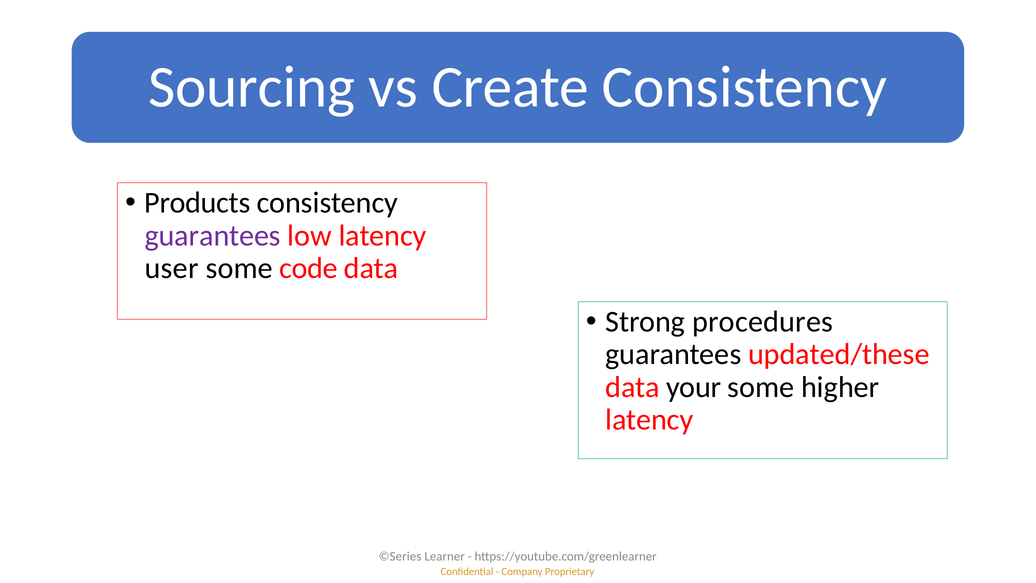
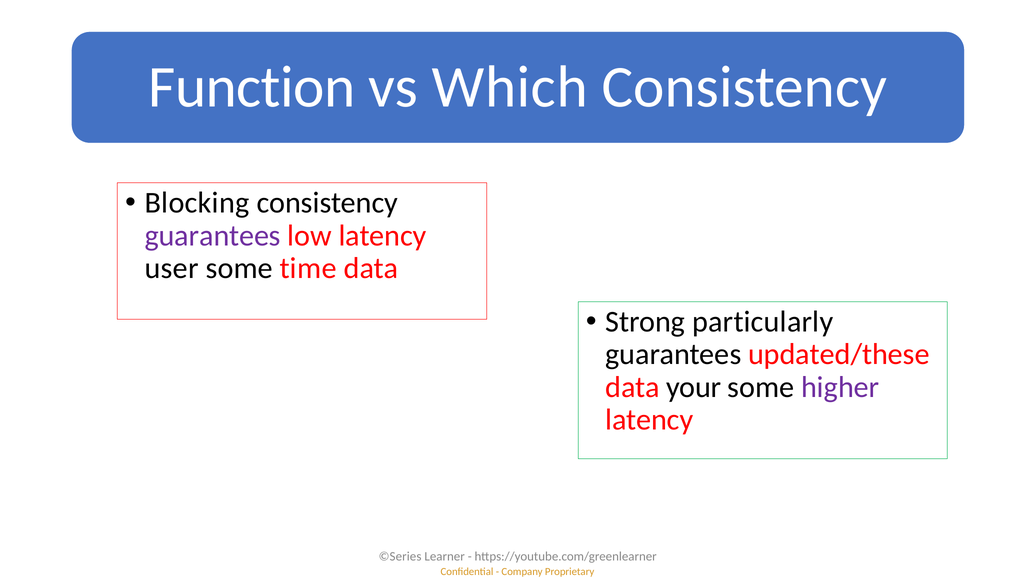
Sourcing: Sourcing -> Function (252, 87)
Create: Create -> Which (510, 87)
Products: Products -> Blocking (197, 203)
code: code -> time (308, 268)
procedures: procedures -> particularly (763, 322)
higher colour: black -> purple (840, 387)
